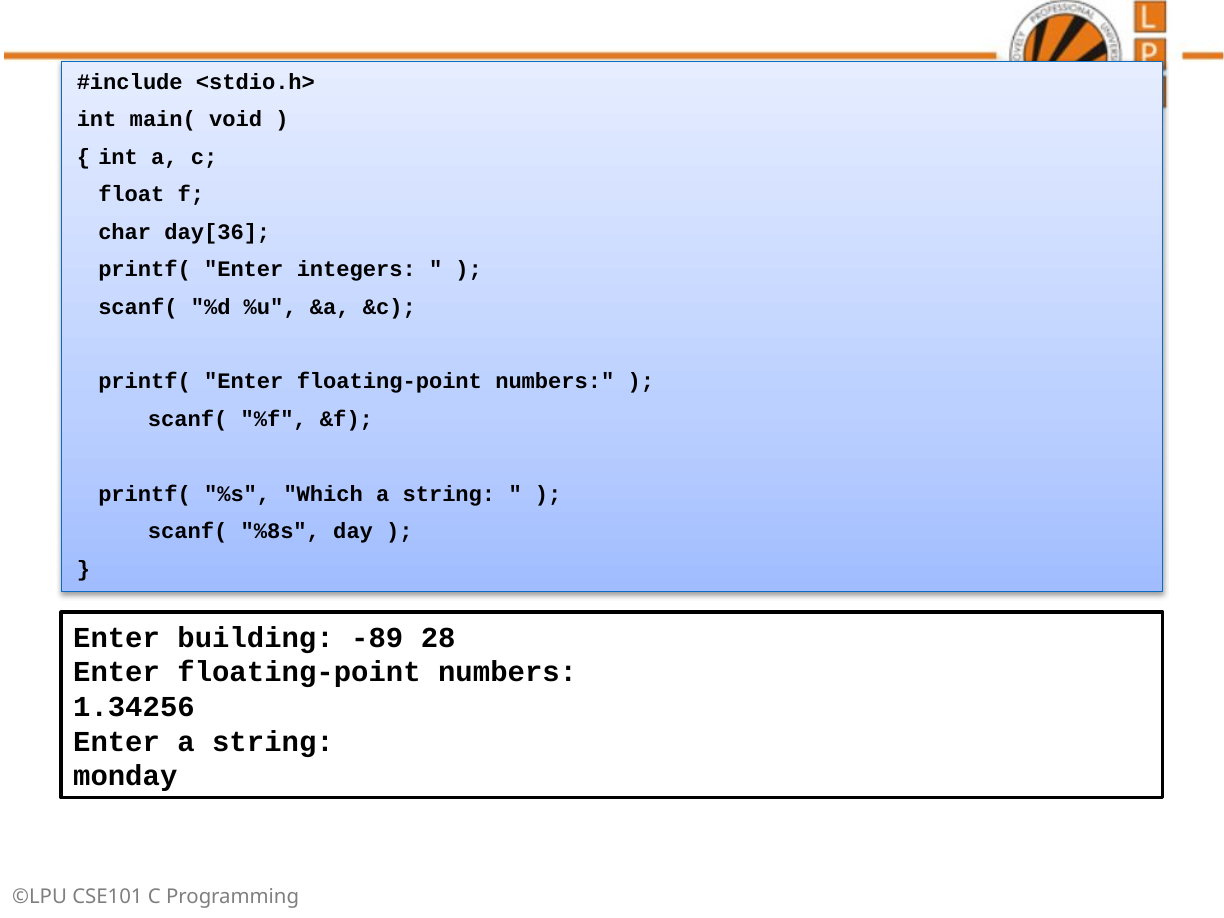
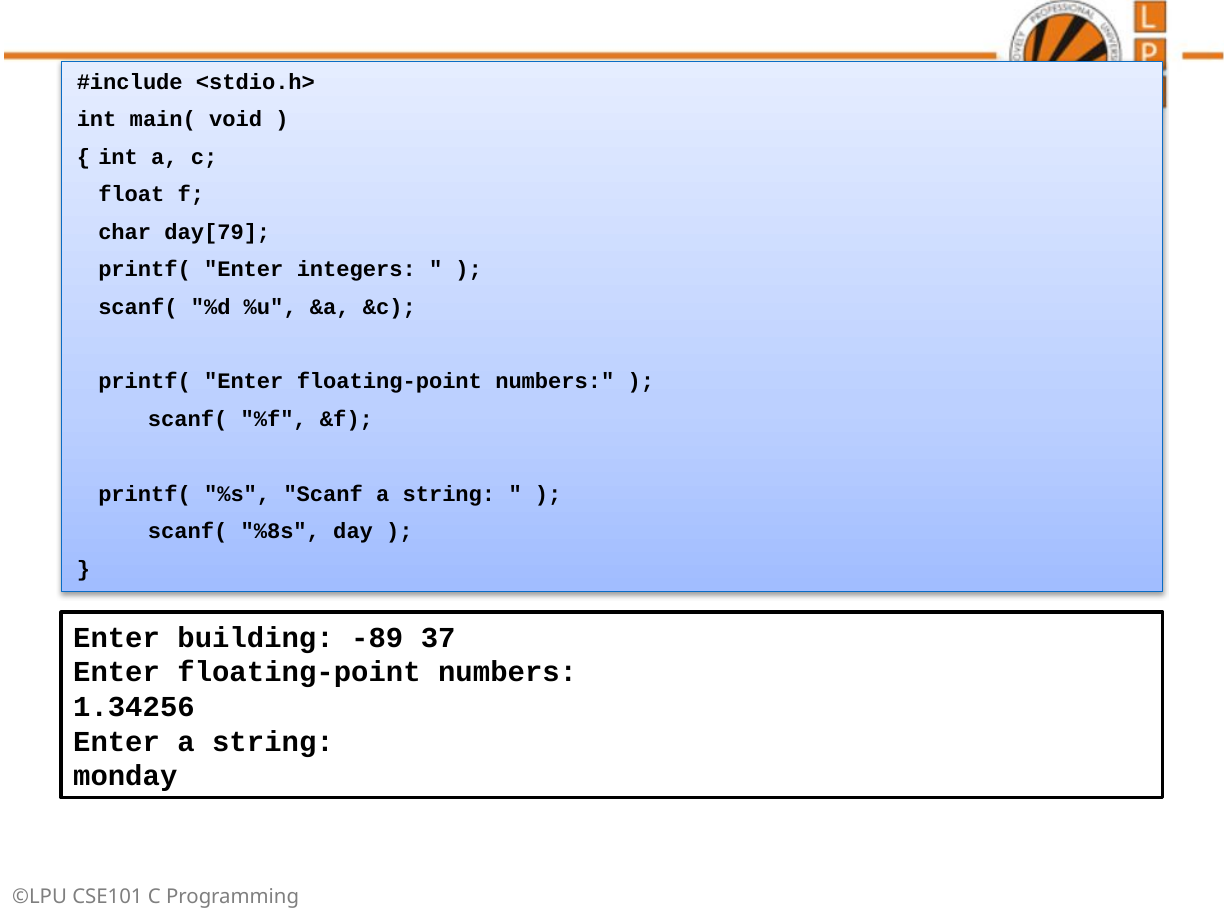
day[36: day[36 -> day[79 (217, 232)
Which: Which -> Scanf (323, 494)
28: 28 -> 37 (438, 637)
